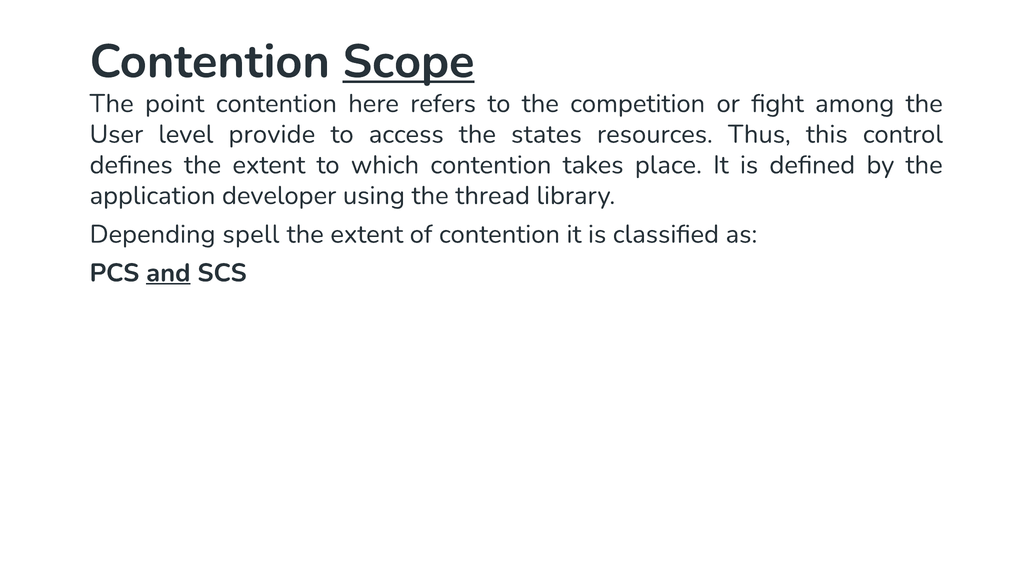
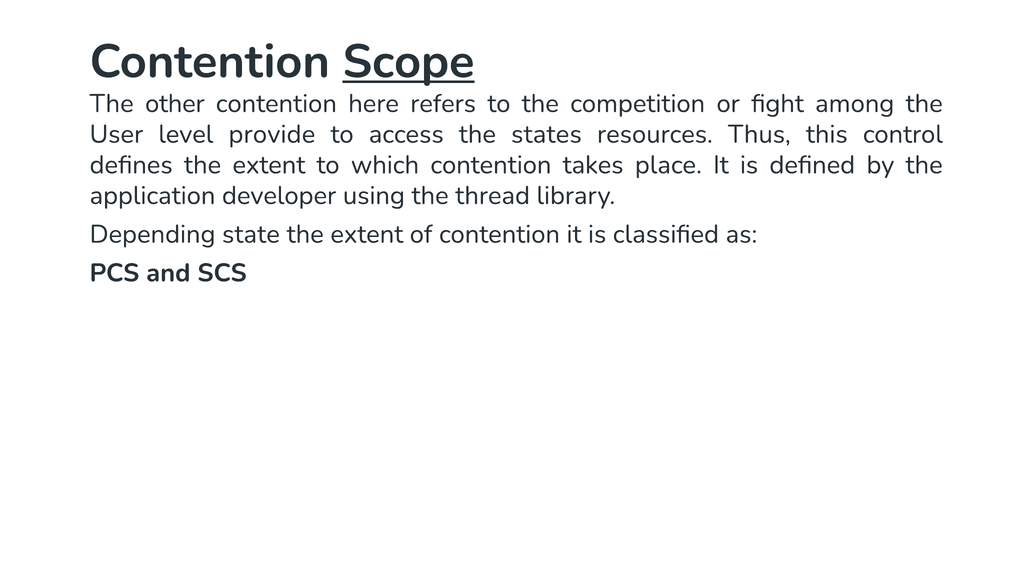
point: point -> other (175, 104)
spell: spell -> state (251, 234)
and underline: present -> none (168, 273)
